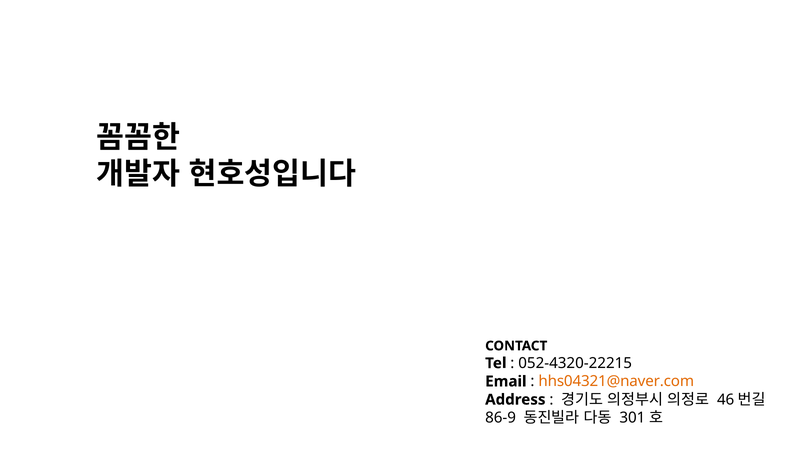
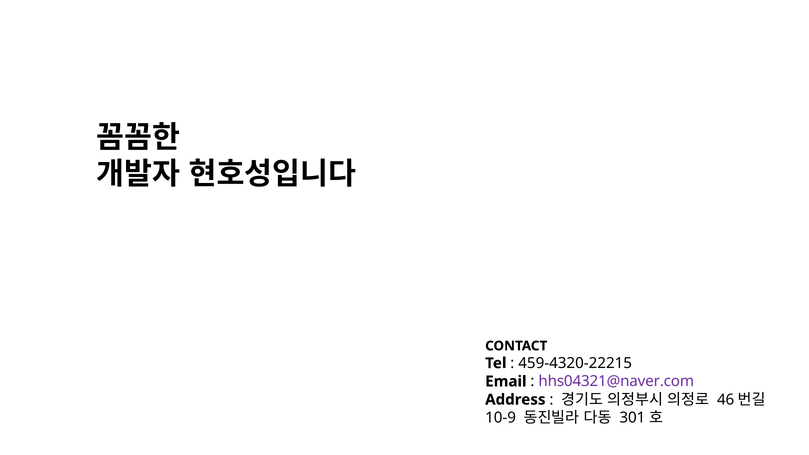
052-4320-22215: 052-4320-22215 -> 459-4320-22215 (575, 363)
hhs04321@naver.com colour: orange -> purple (616, 381)
86-9: 86-9 -> 10-9 (501, 418)
